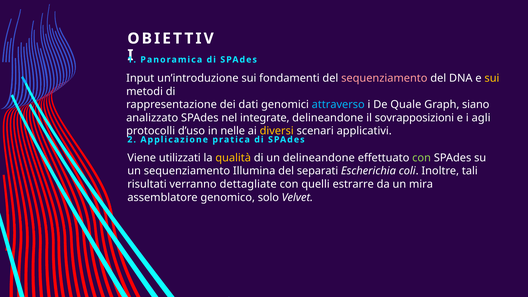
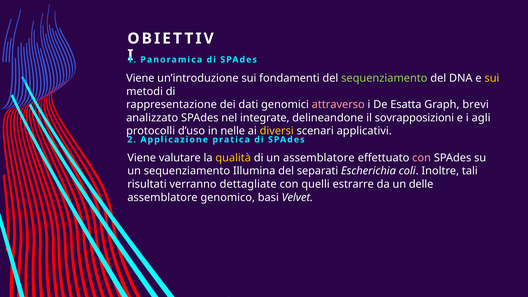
Input: Input -> Viene (140, 78)
sequenziamento colour: pink -> light green (384, 78)
attraverso colour: light blue -> pink (338, 105)
Quale: Quale -> Esatta (406, 105)
siano: siano -> brevi (476, 105)
utilizzati: utilizzati -> valutare (180, 158)
un delineandone: delineandone -> assemblatore (319, 158)
con colour: light green -> pink (422, 158)
mira: mira -> delle (421, 184)
solo: solo -> basi (268, 197)
